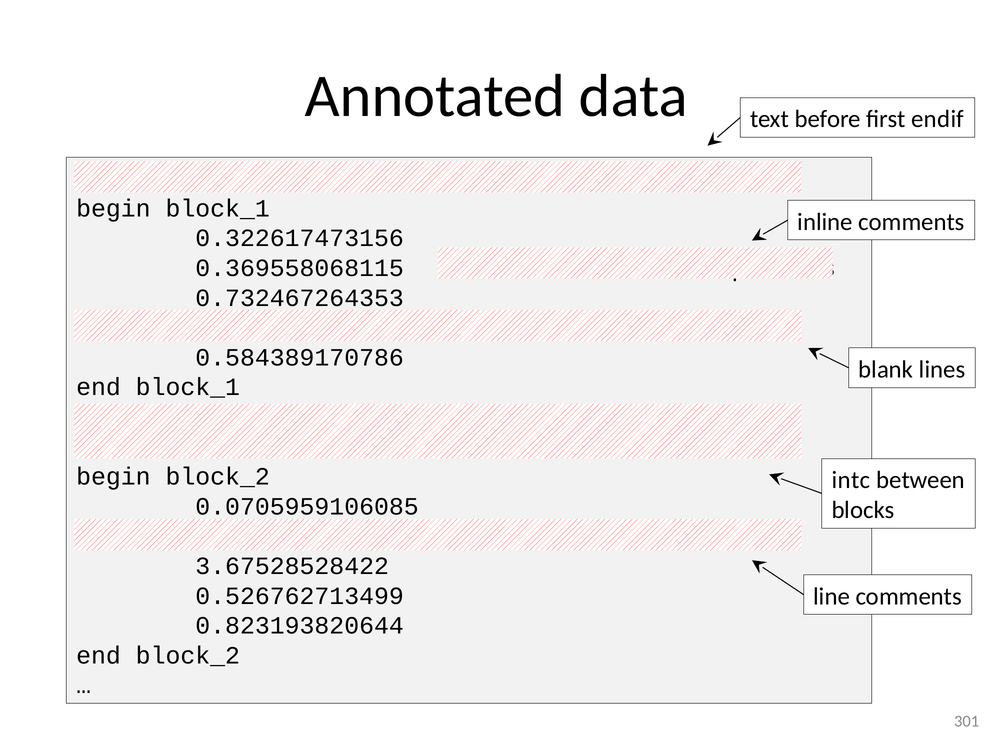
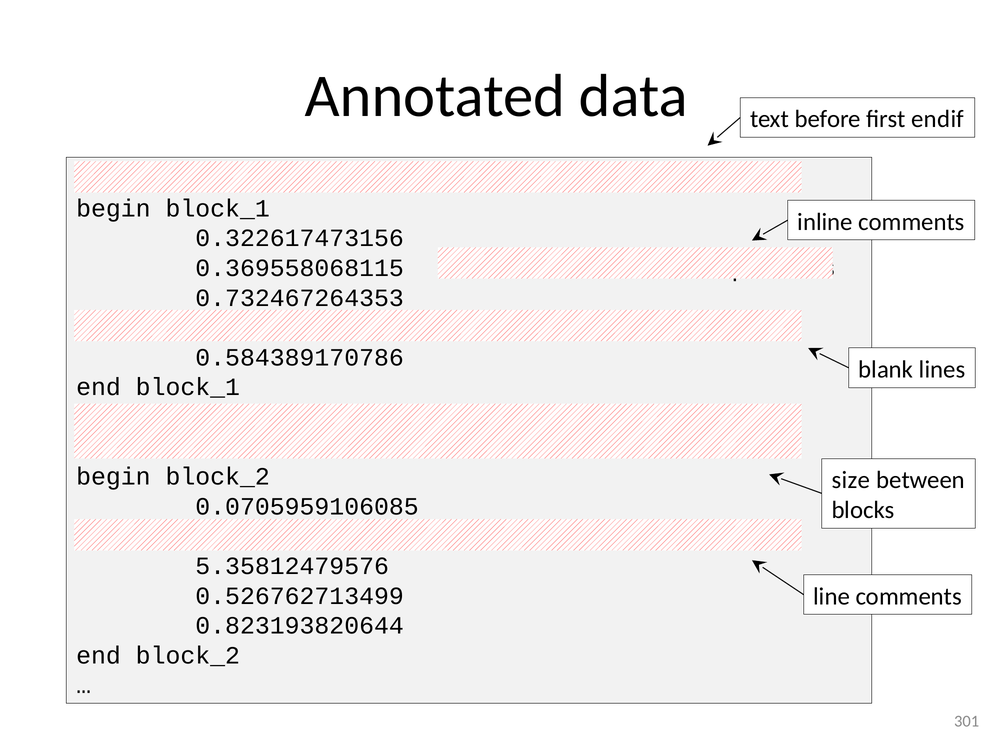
intc: intc -> size (851, 480)
3.67528528422: 3.67528528422 -> 5.35812479576 (292, 566)
